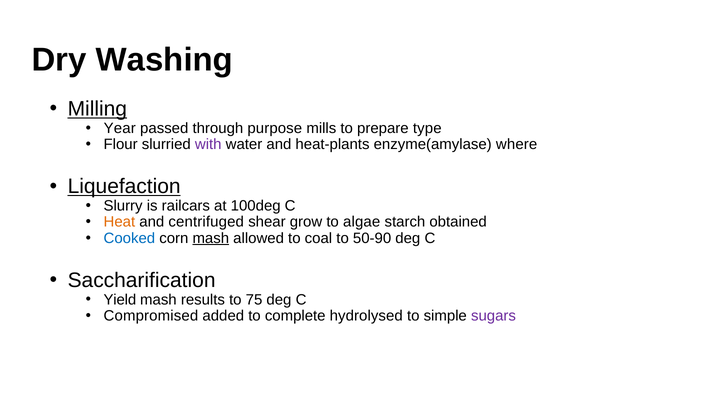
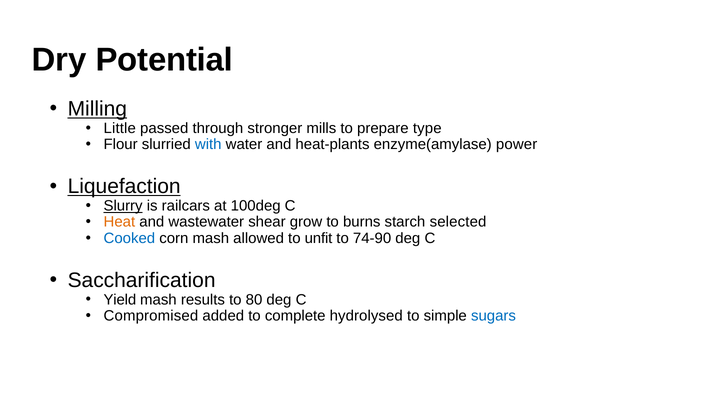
Washing: Washing -> Potential (164, 60)
Year: Year -> Little (120, 128)
purpose: purpose -> stronger (275, 128)
with colour: purple -> blue (208, 145)
where: where -> power (517, 145)
Slurry underline: none -> present (123, 206)
centrifuged: centrifuged -> wastewater (206, 222)
algae: algae -> burns (362, 222)
obtained: obtained -> selected (458, 222)
mash underline: present -> none (211, 239)
coal: coal -> unfit (319, 239)
50-90: 50-90 -> 74-90 (372, 239)
75: 75 -> 80 (254, 300)
sugars colour: purple -> blue (493, 316)
